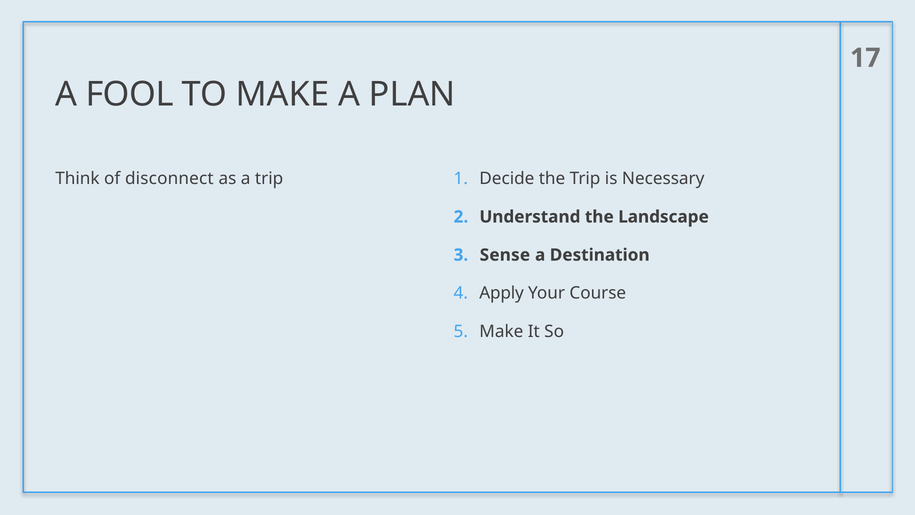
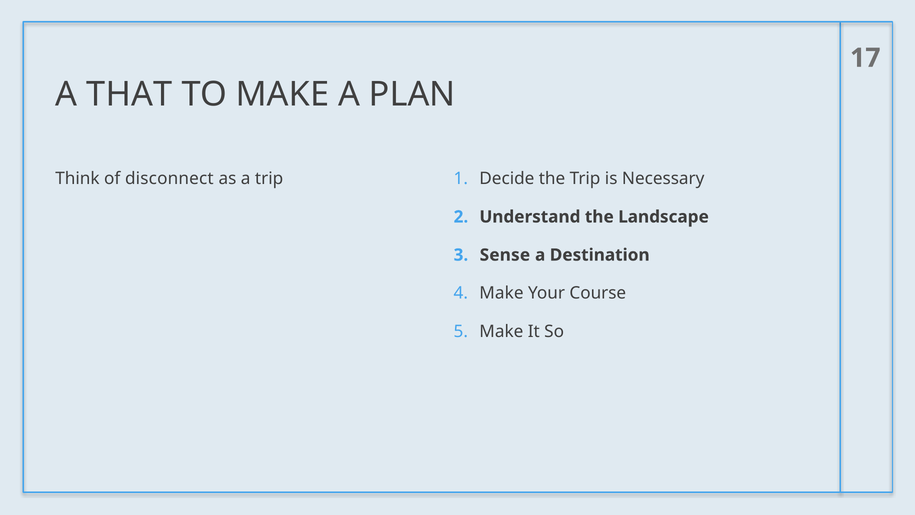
FOOL: FOOL -> THAT (129, 95)
Apply: Apply -> Make (501, 293)
